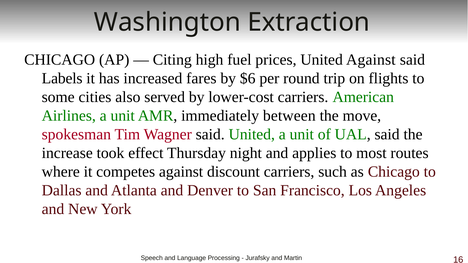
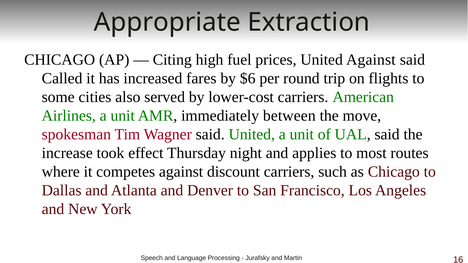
Washington: Washington -> Appropriate (167, 22)
Labels: Labels -> Called (62, 78)
